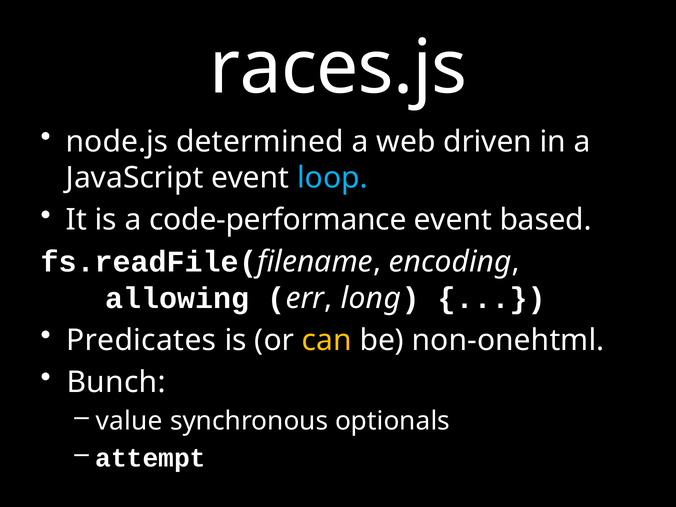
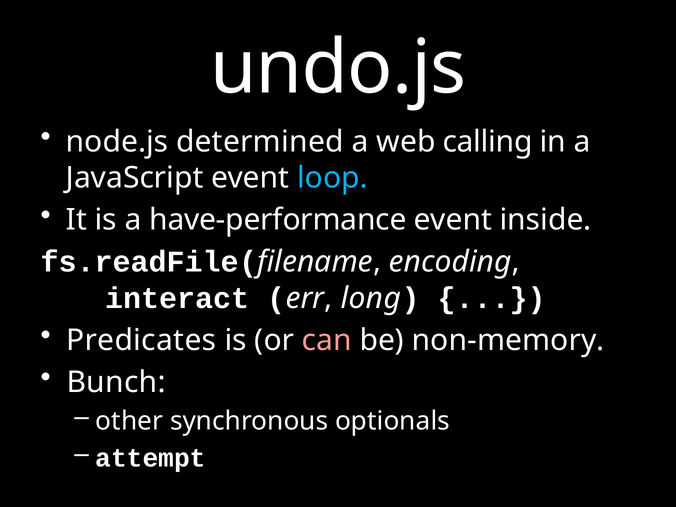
races.js: races.js -> undo.js (338, 68)
driven: driven -> calling (488, 142)
code-performance: code-performance -> have-performance (278, 220)
based: based -> inside (546, 220)
allowing: allowing -> interact (177, 298)
can colour: yellow -> pink (327, 340)
non-onehtml: non-onehtml -> non-memory (508, 340)
value: value -> other (129, 421)
